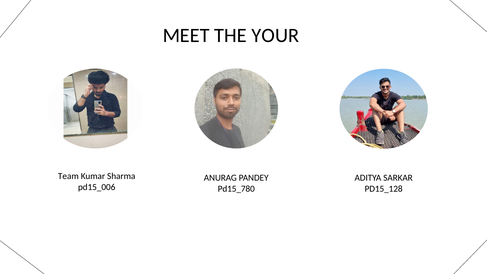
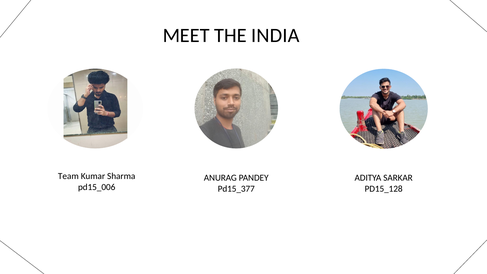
YOUR: YOUR -> INDIA (275, 36)
Pd15_780: Pd15_780 -> Pd15_377 (236, 189)
